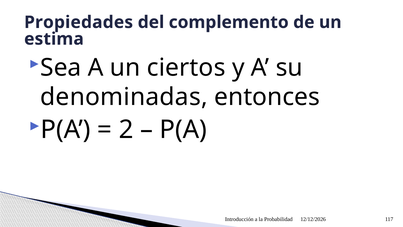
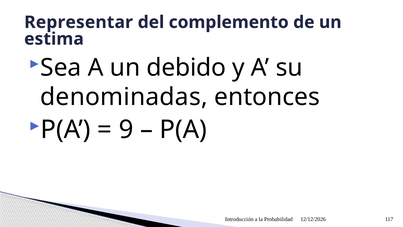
Propiedades: Propiedades -> Representar (79, 22)
ciertos: ciertos -> debido (186, 67)
2: 2 -> 9 (126, 130)
